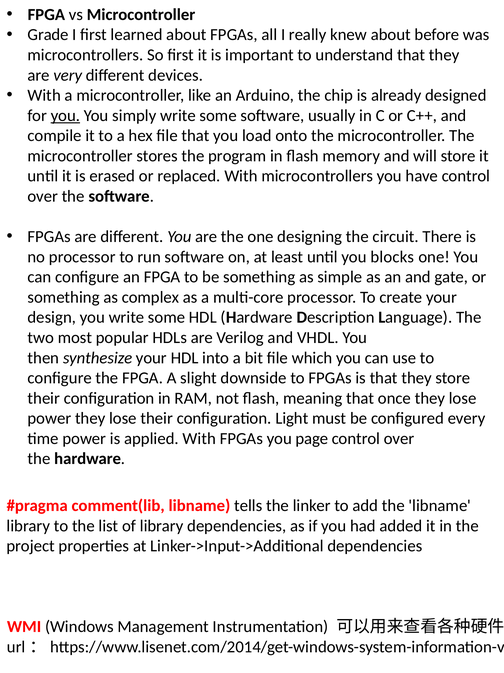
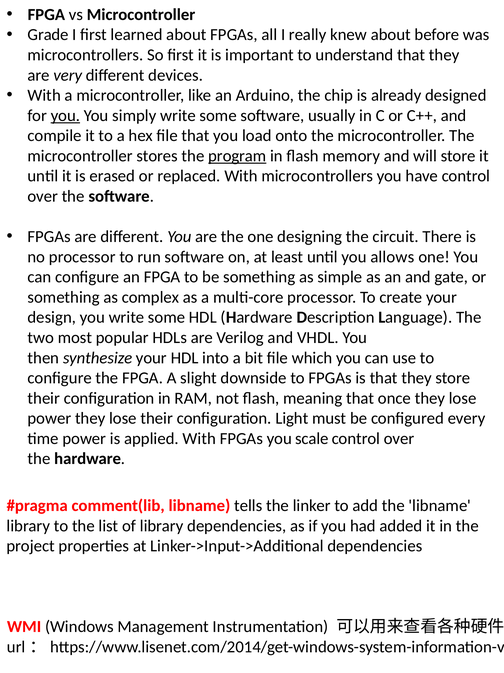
program underline: none -> present (237, 156)
blocks: blocks -> allows (392, 256)
page: page -> scale (312, 438)
